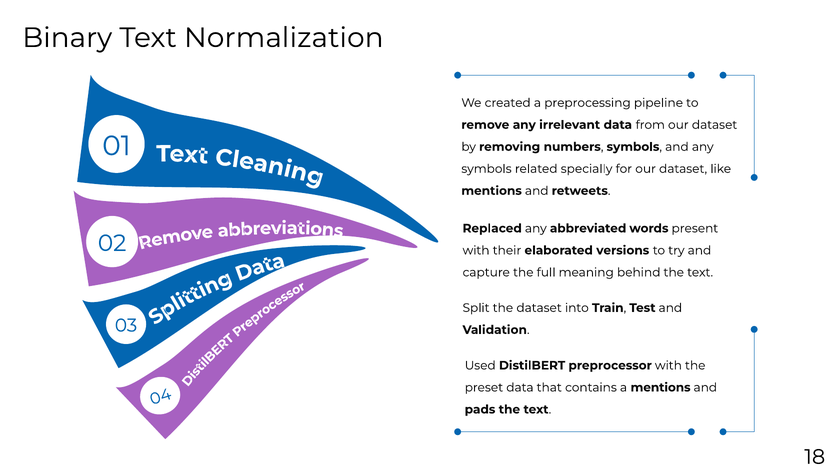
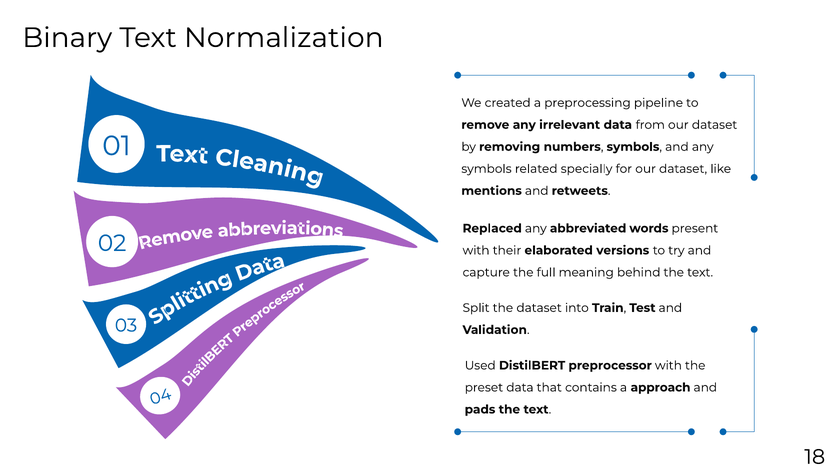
a mentions: mentions -> approach (661, 387)
